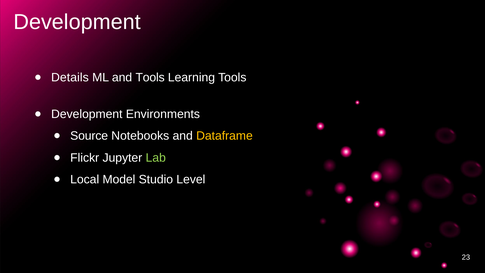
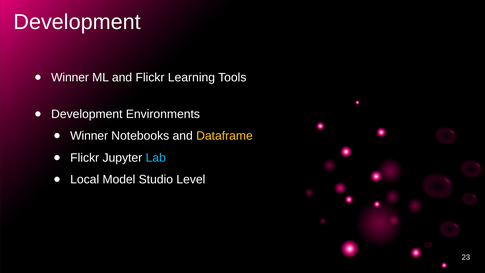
Details: Details -> Winner (70, 78)
and Tools: Tools -> Flickr (150, 78)
Source: Source -> Winner (89, 136)
Lab colour: light green -> light blue (156, 158)
